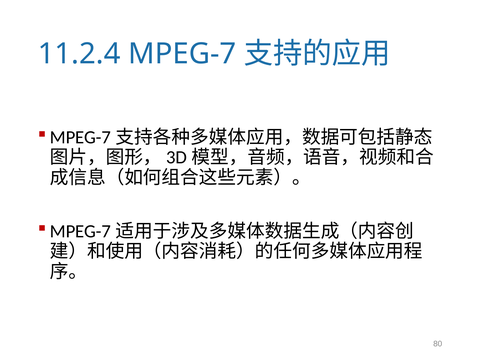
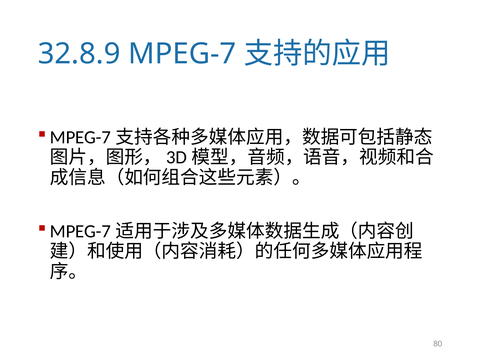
11.2.4: 11.2.4 -> 32.8.9 (79, 54)
